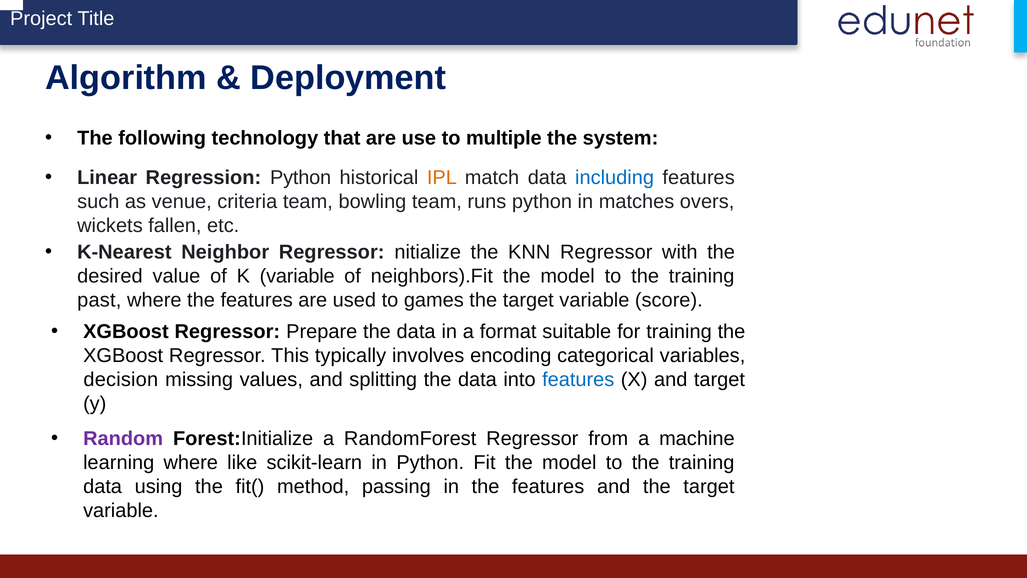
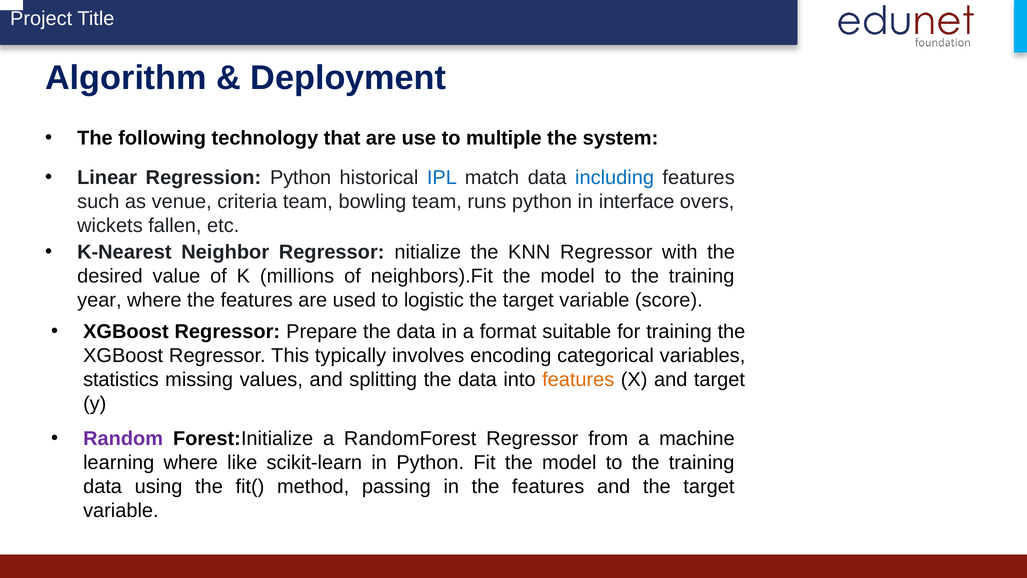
IPL colour: orange -> blue (442, 178)
matches: matches -> interface (637, 202)
K variable: variable -> millions (297, 276)
past: past -> year (99, 300)
games: games -> logistic (434, 300)
decision: decision -> statistics (121, 379)
features colour: blue -> orange (578, 379)
